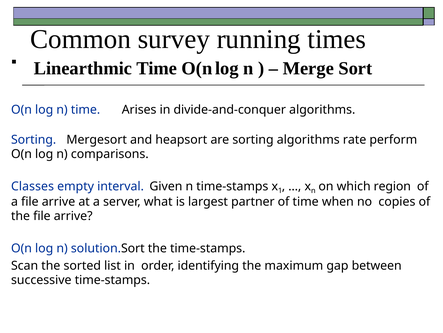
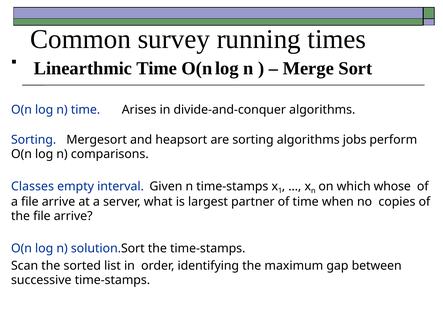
rate: rate -> jobs (355, 139)
region: region -> whose (392, 186)
